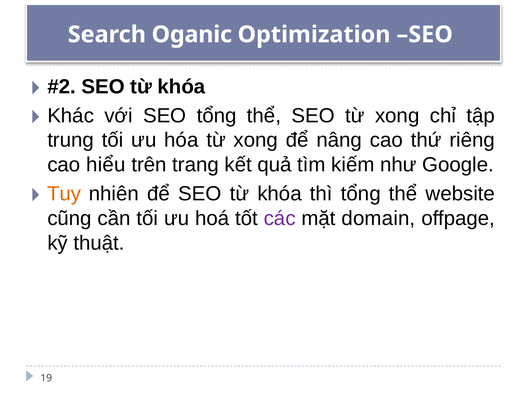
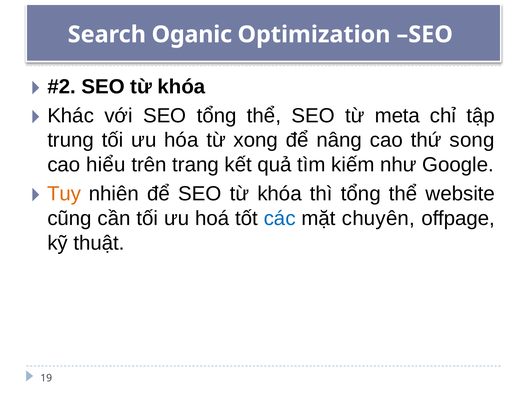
SEO từ xong: xong -> meta (397, 116)
riêng: riêng -> song (472, 140)
các colour: purple -> blue (280, 218)
domain: domain -> chuyên (378, 218)
